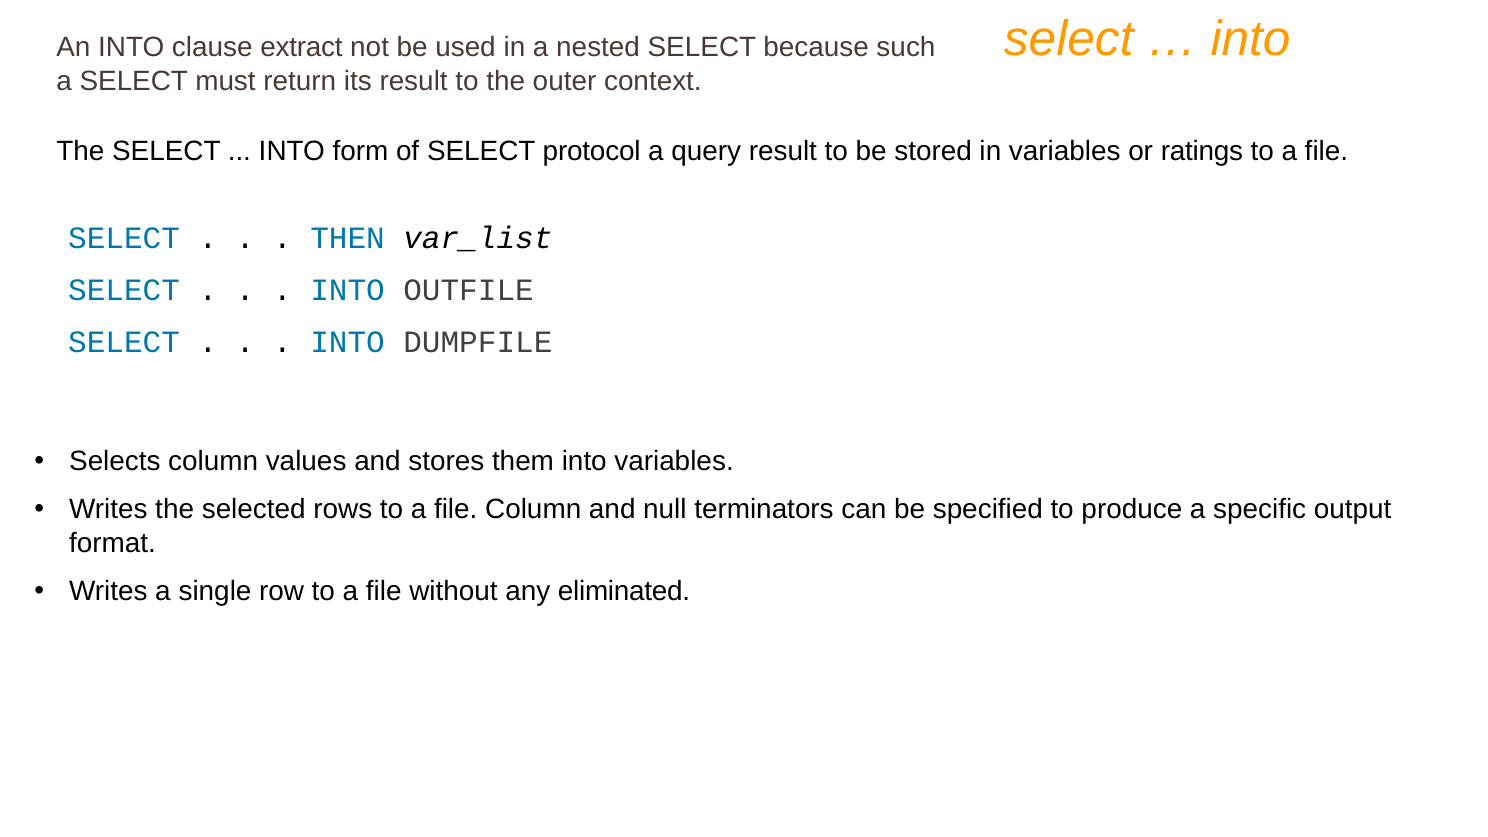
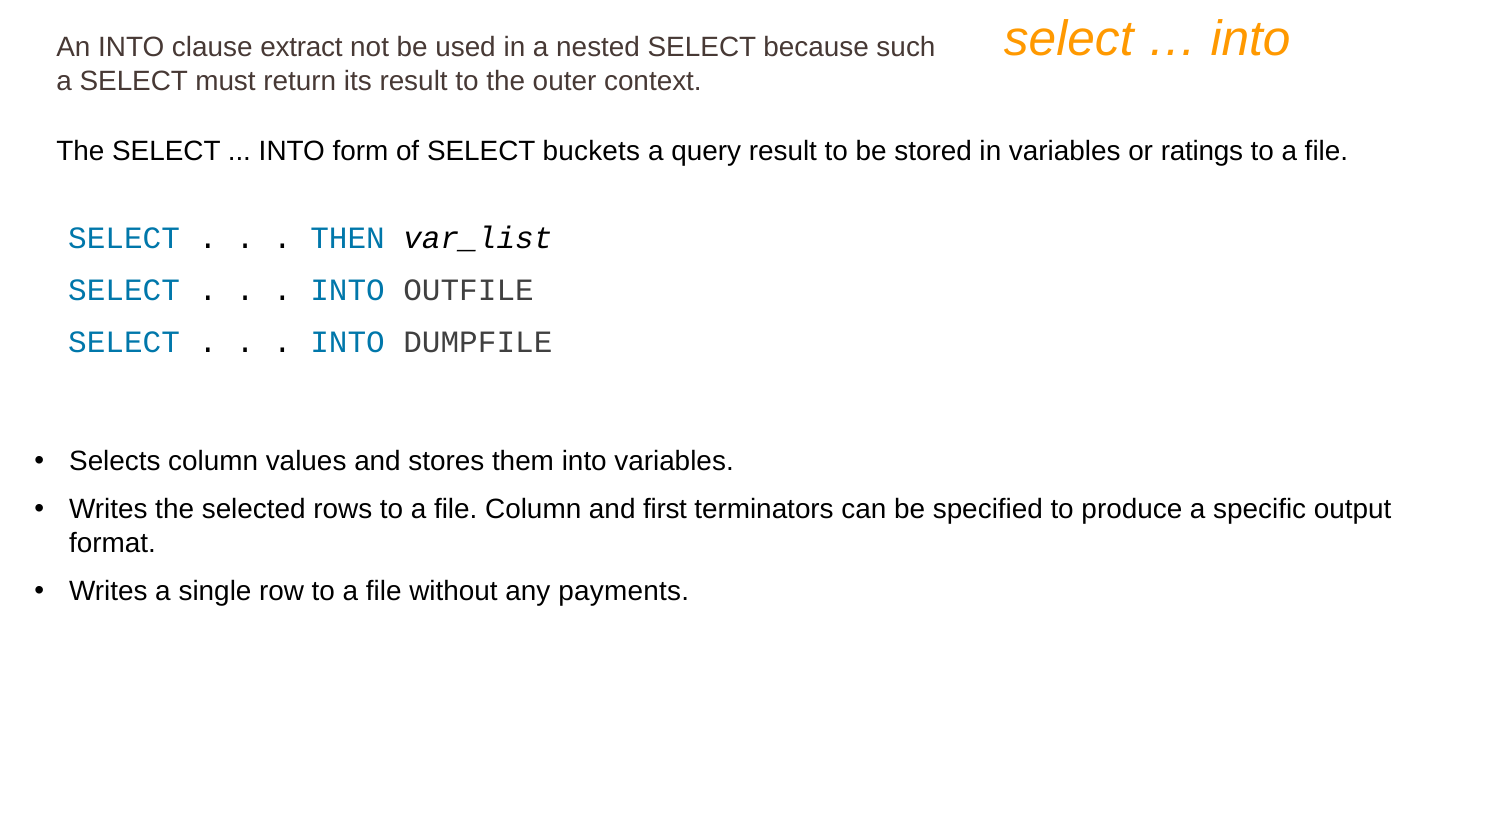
protocol: protocol -> buckets (591, 151)
null: null -> first (665, 510)
eliminated: eliminated -> payments (624, 592)
